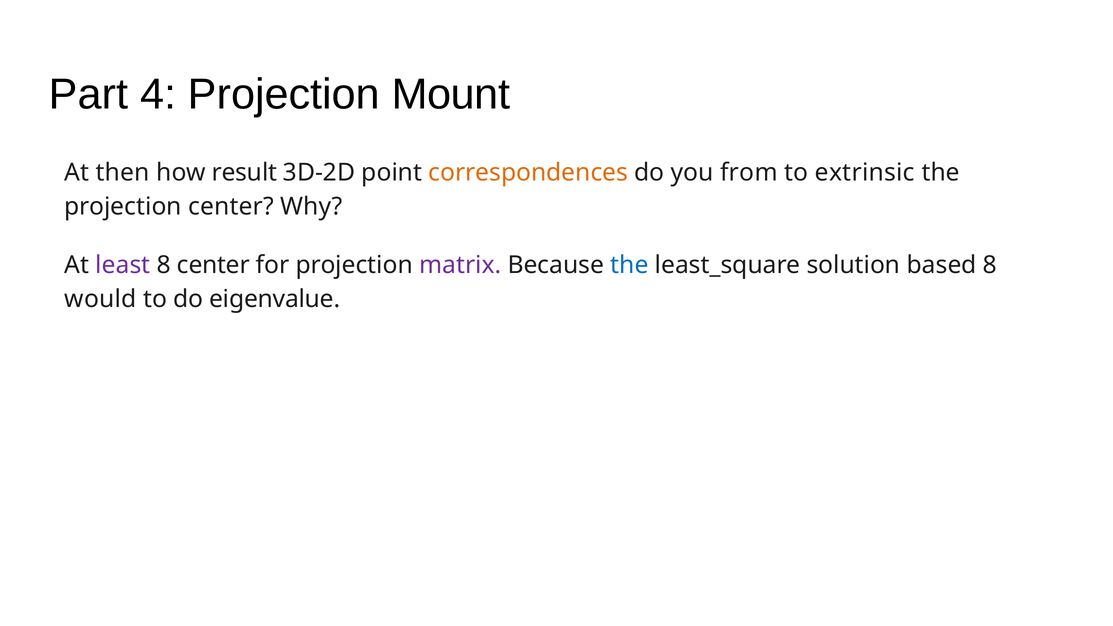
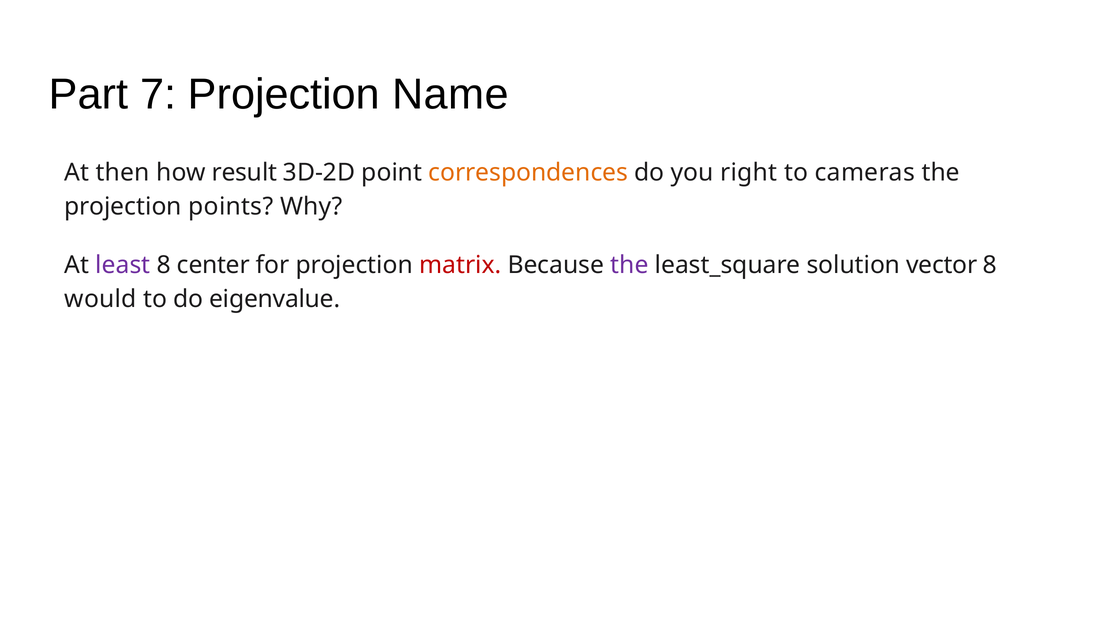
4: 4 -> 7 (158, 94)
Mount: Mount -> Name (450, 94)
from: from -> right (749, 172)
extrinsic: extrinsic -> cameras (865, 172)
projection center: center -> points (231, 206)
matrix colour: purple -> red (460, 265)
the colour: blue -> purple (629, 265)
based: based -> vector (942, 265)
